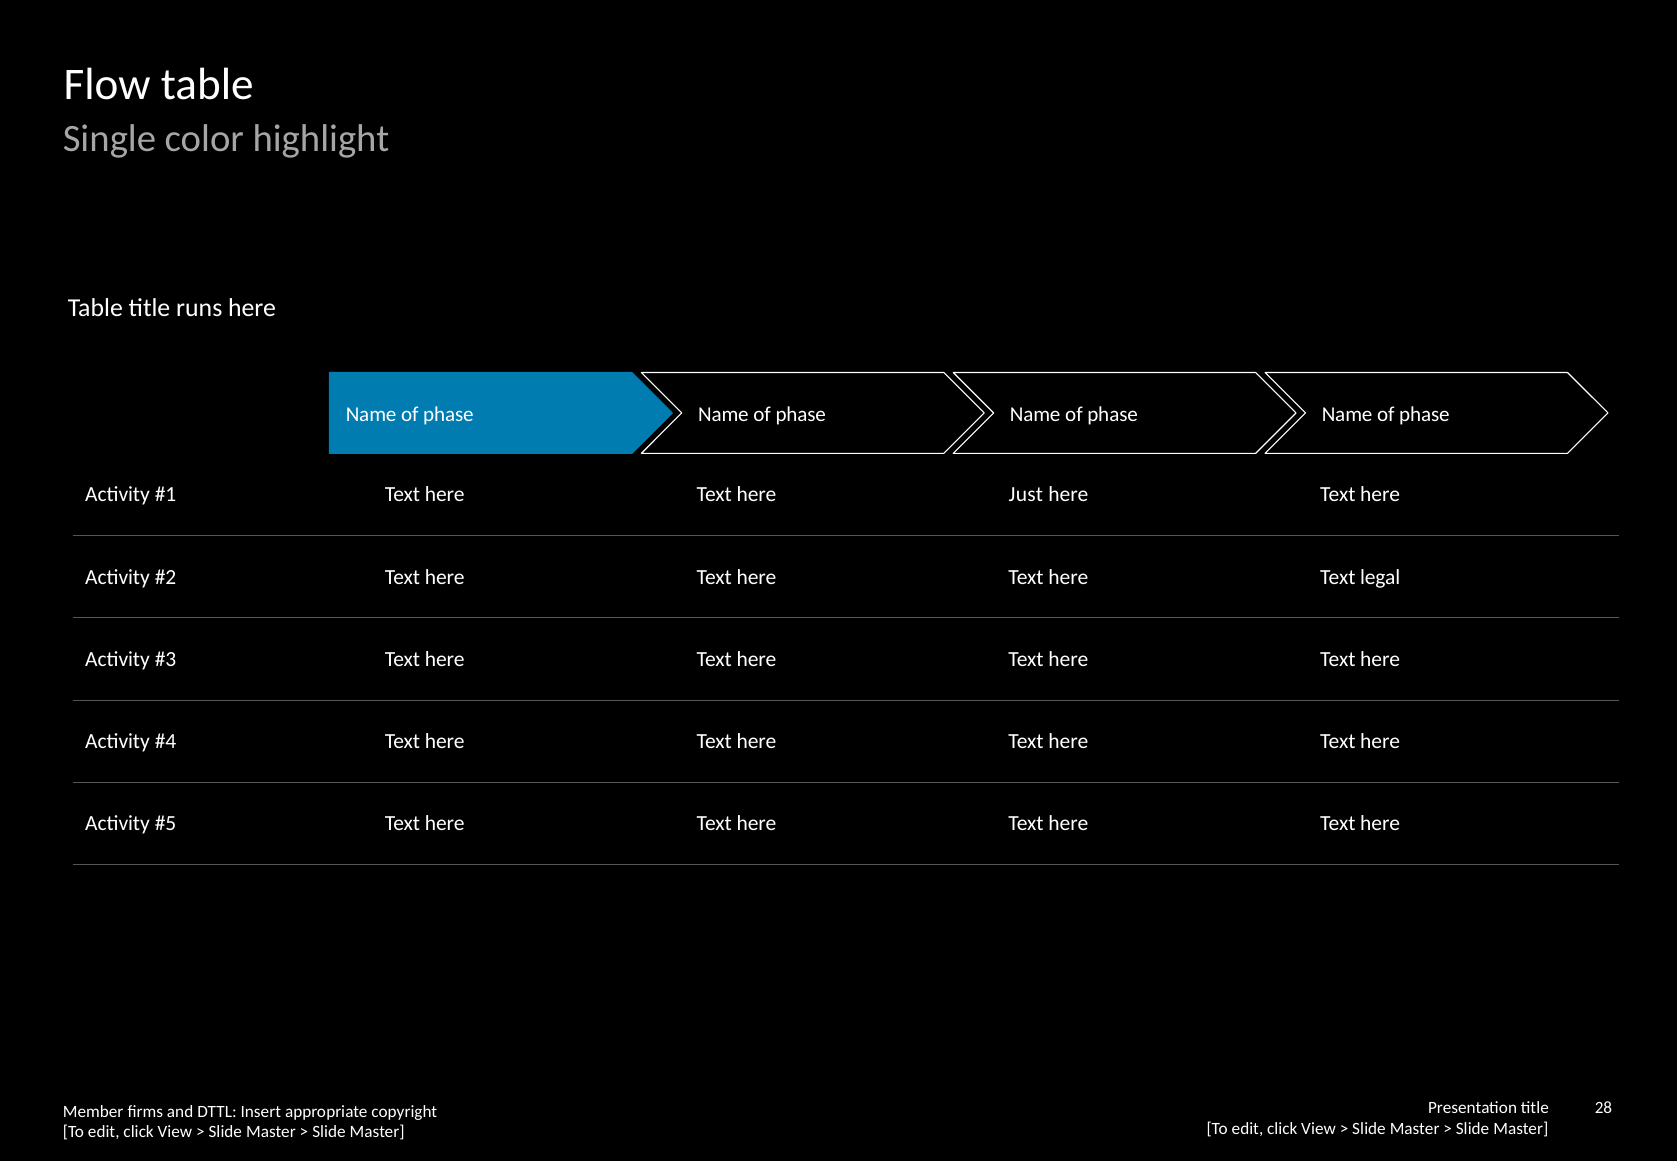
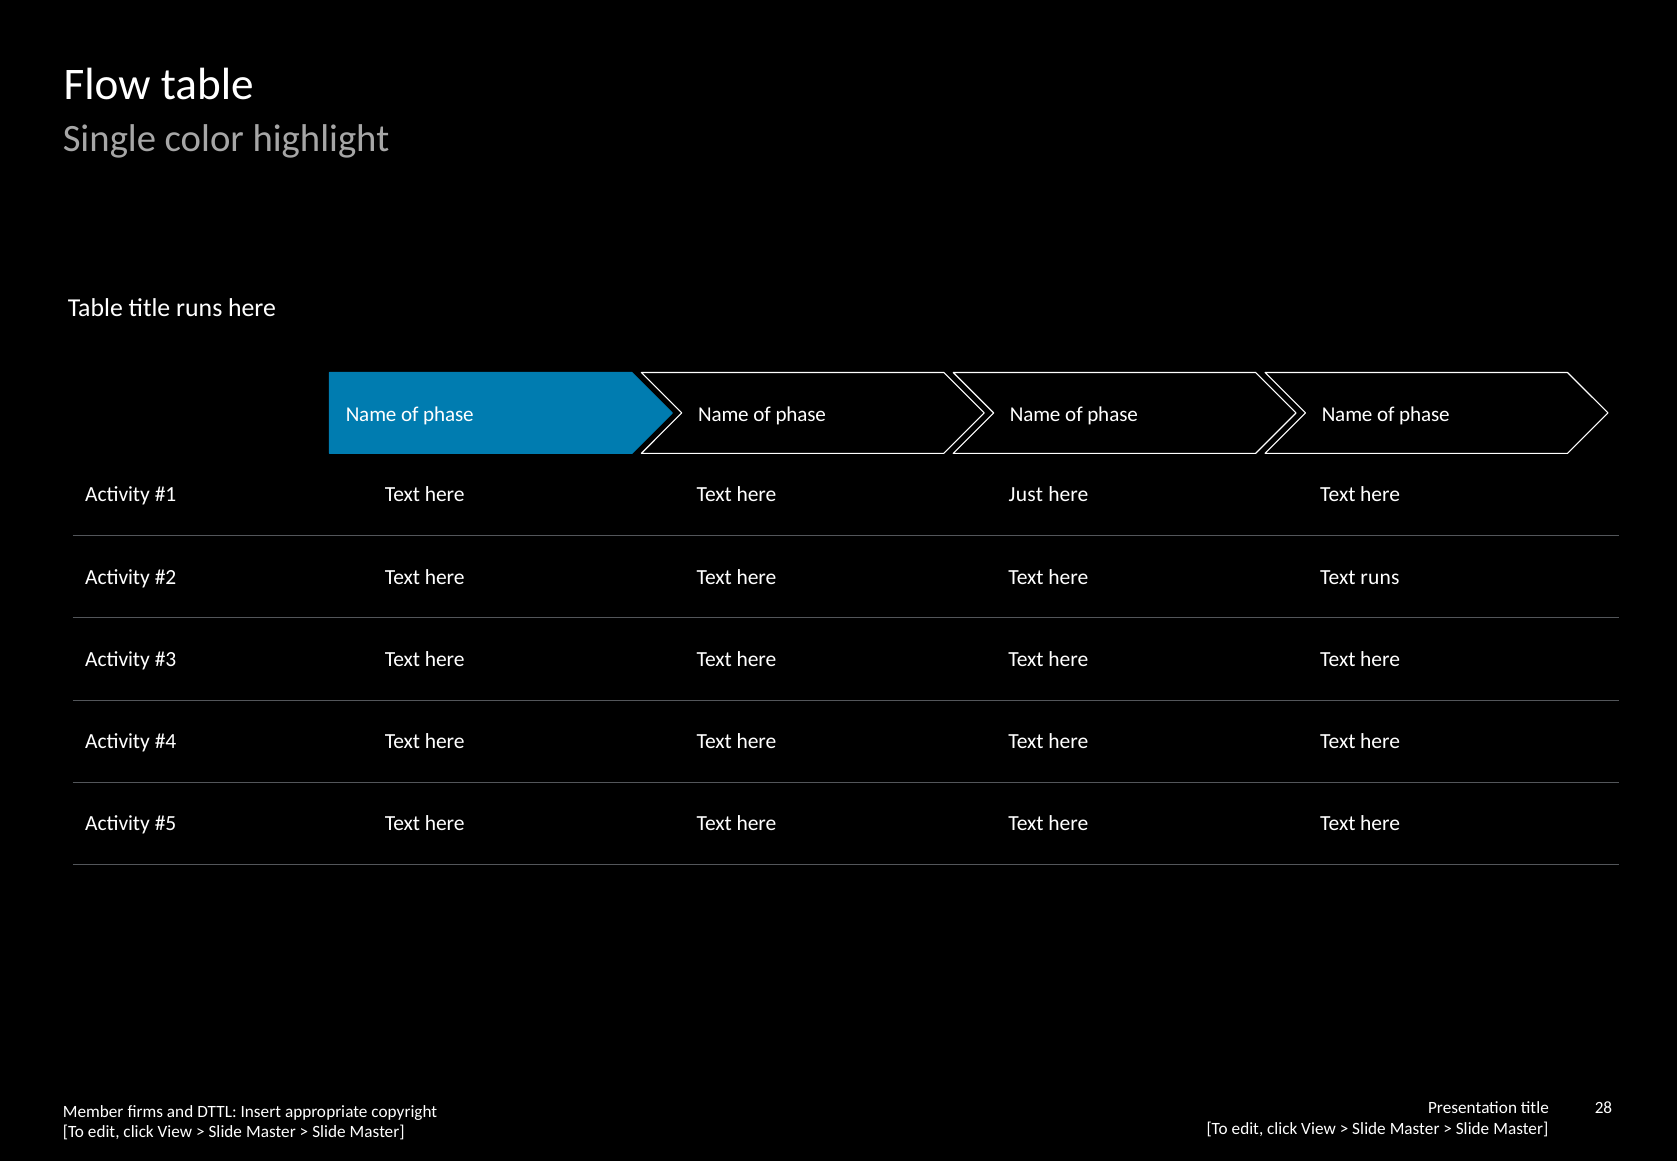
Text legal: legal -> runs (1380, 577)
